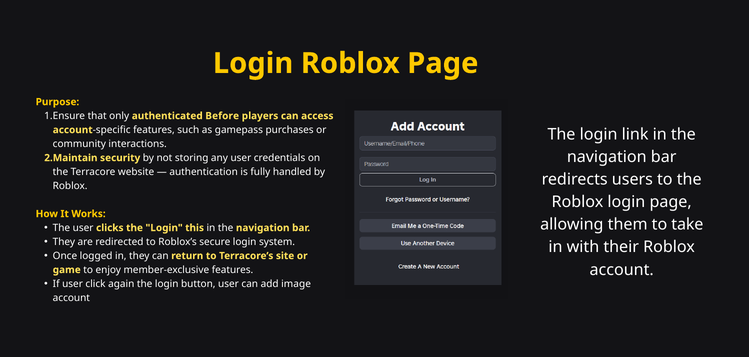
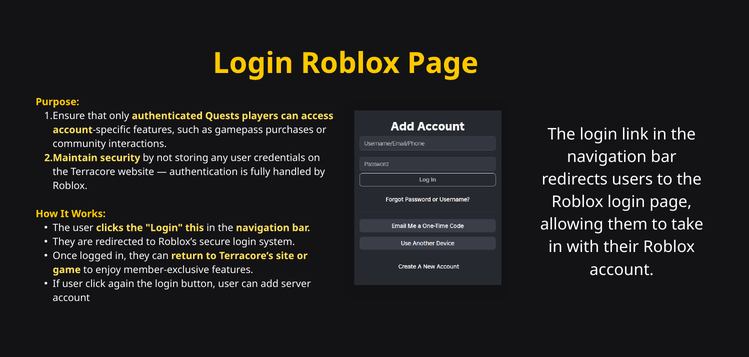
Before: Before -> Quests (222, 116)
image: image -> server (296, 284)
